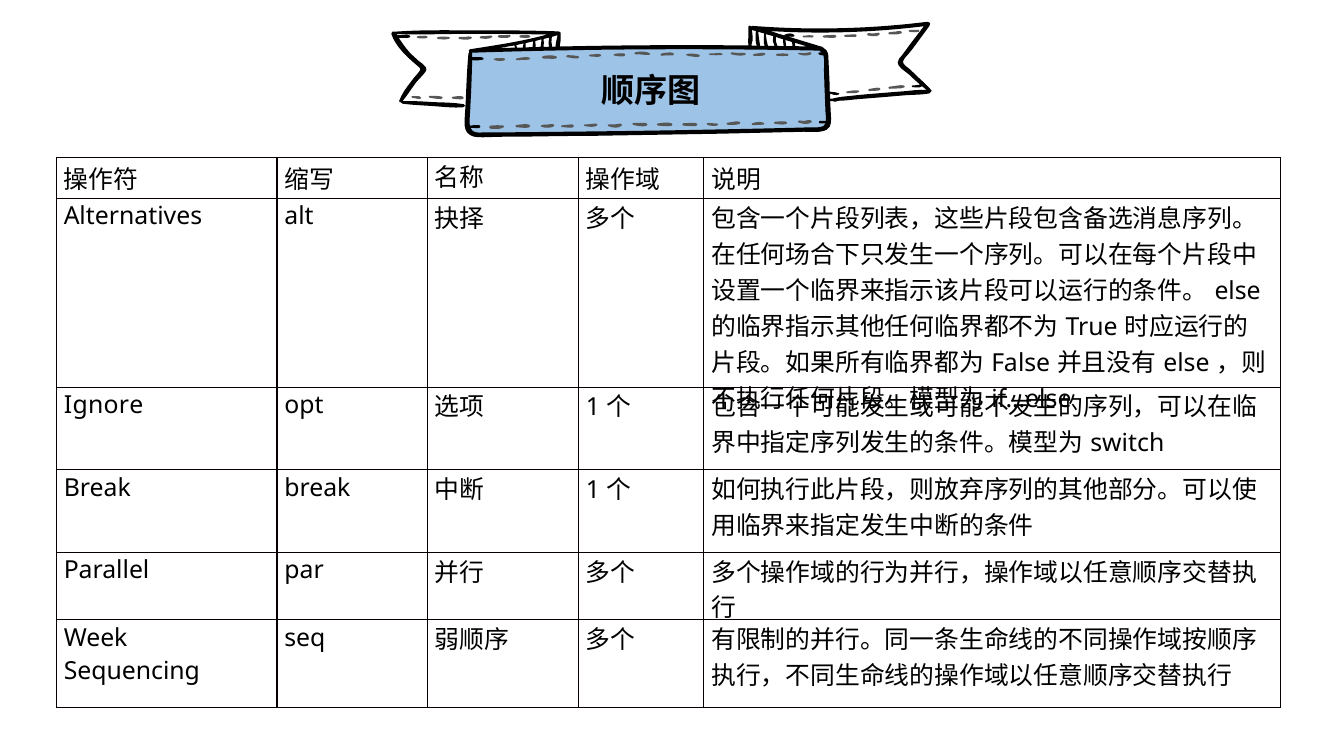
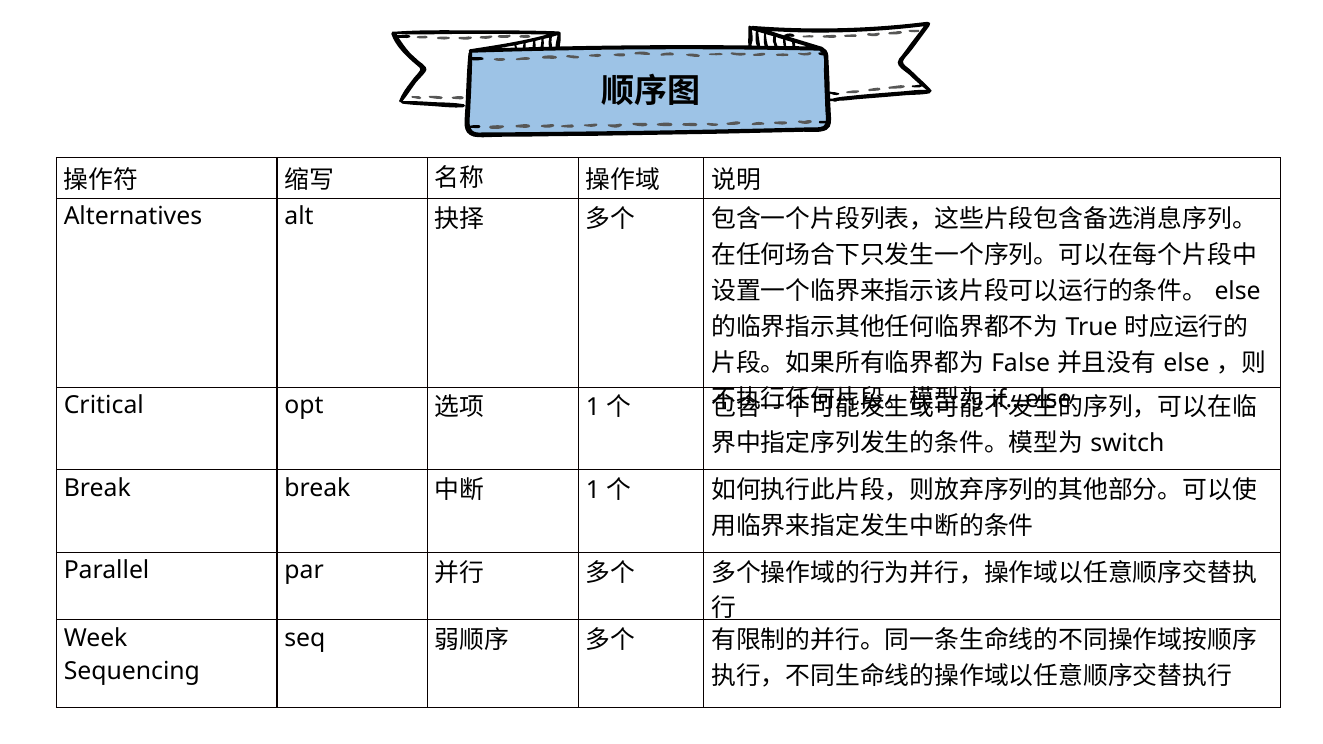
Ignore: Ignore -> Critical (104, 405)
